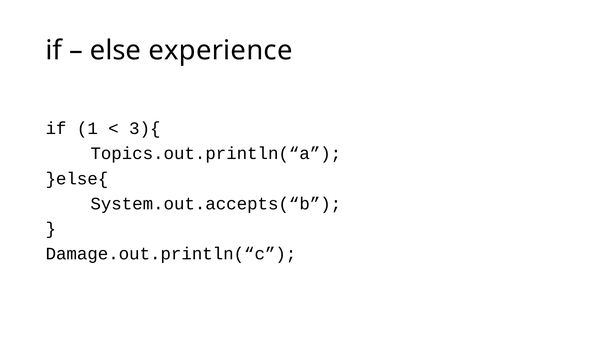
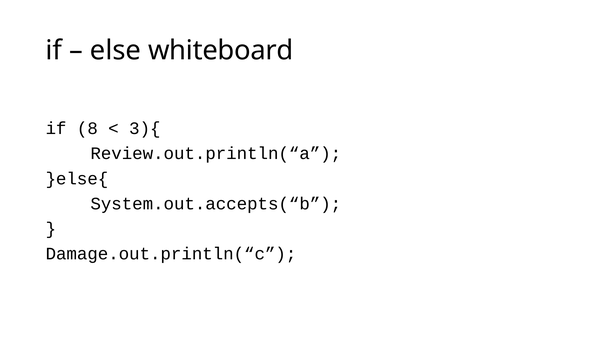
experience: experience -> whiteboard (221, 50)
1: 1 -> 8 (87, 128)
Topics.out.println(“a: Topics.out.println(“a -> Review.out.println(“a (216, 153)
